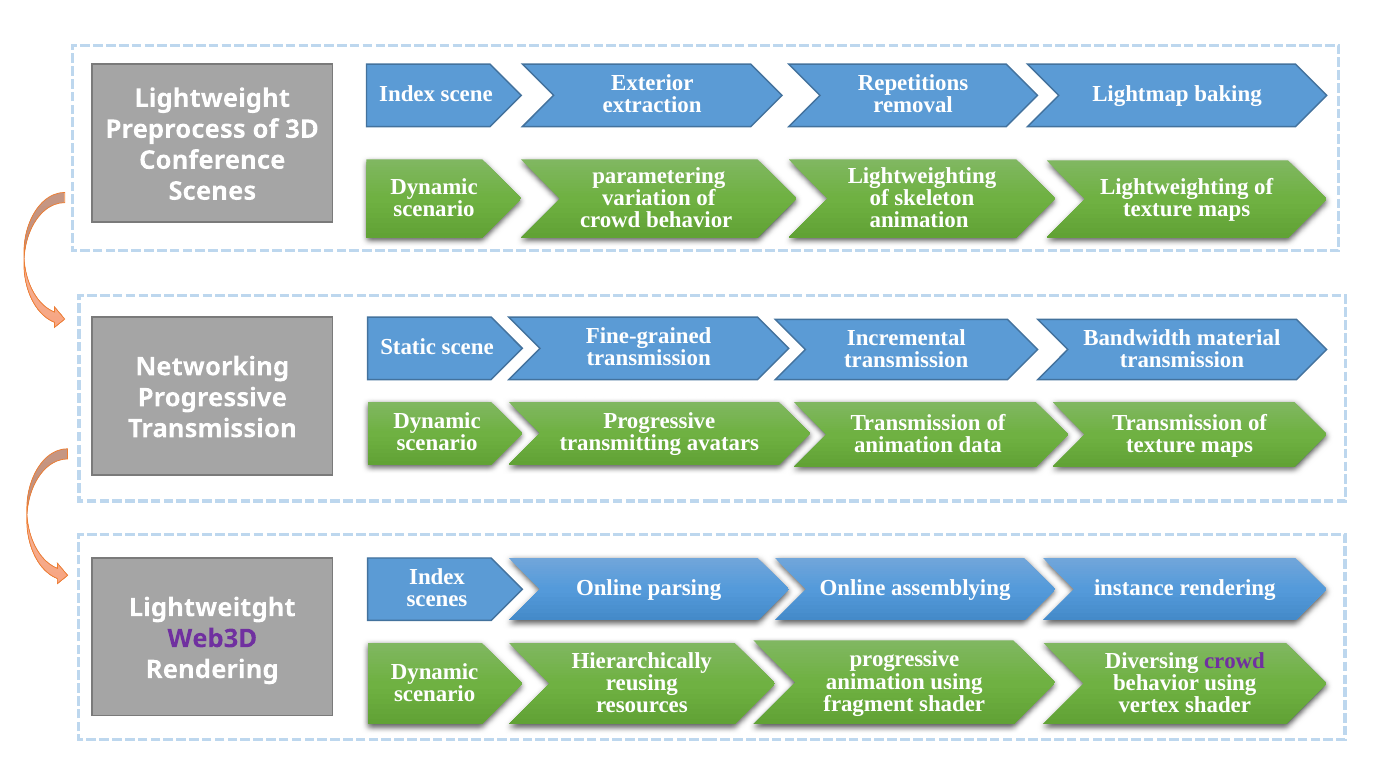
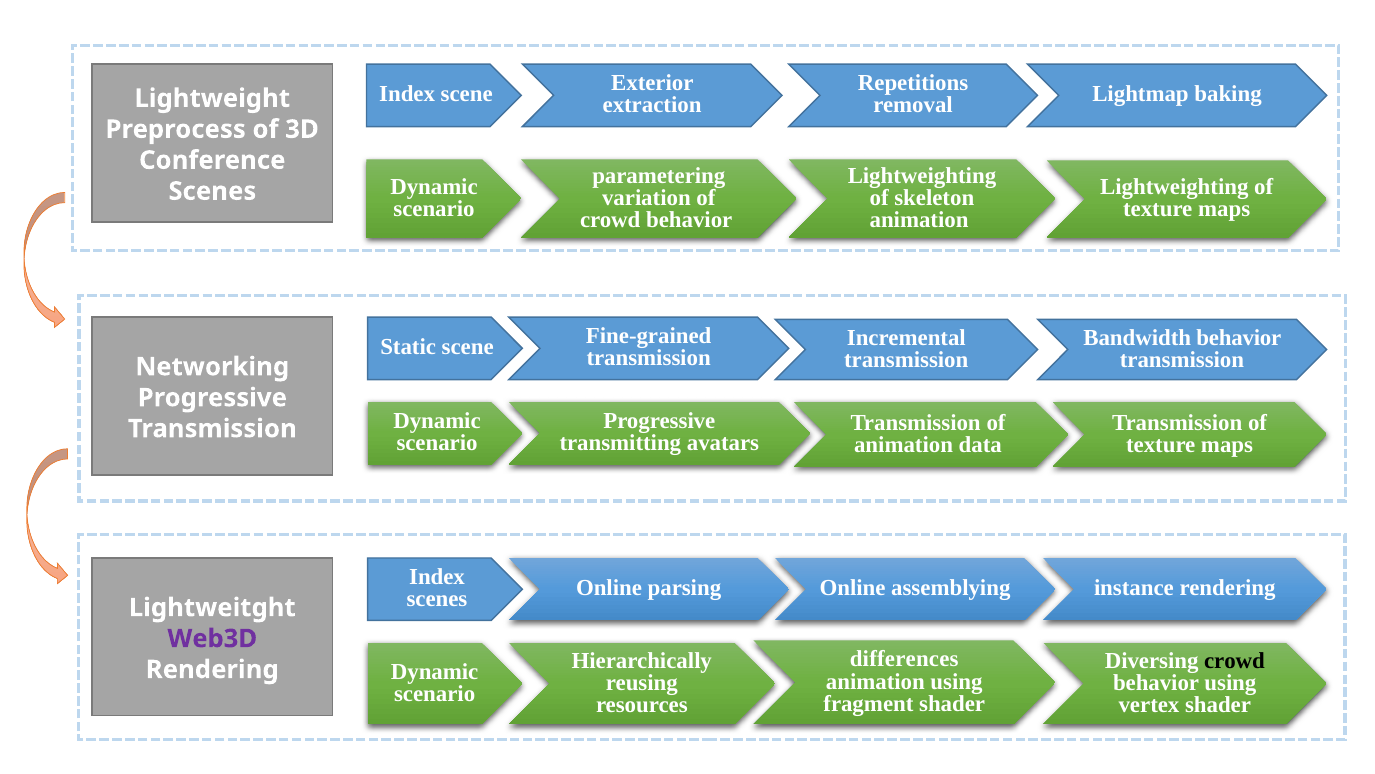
Bandwidth material: material -> behavior (1239, 337)
progressive: progressive -> differences (904, 659)
crowd colour: purple -> black (1234, 660)
